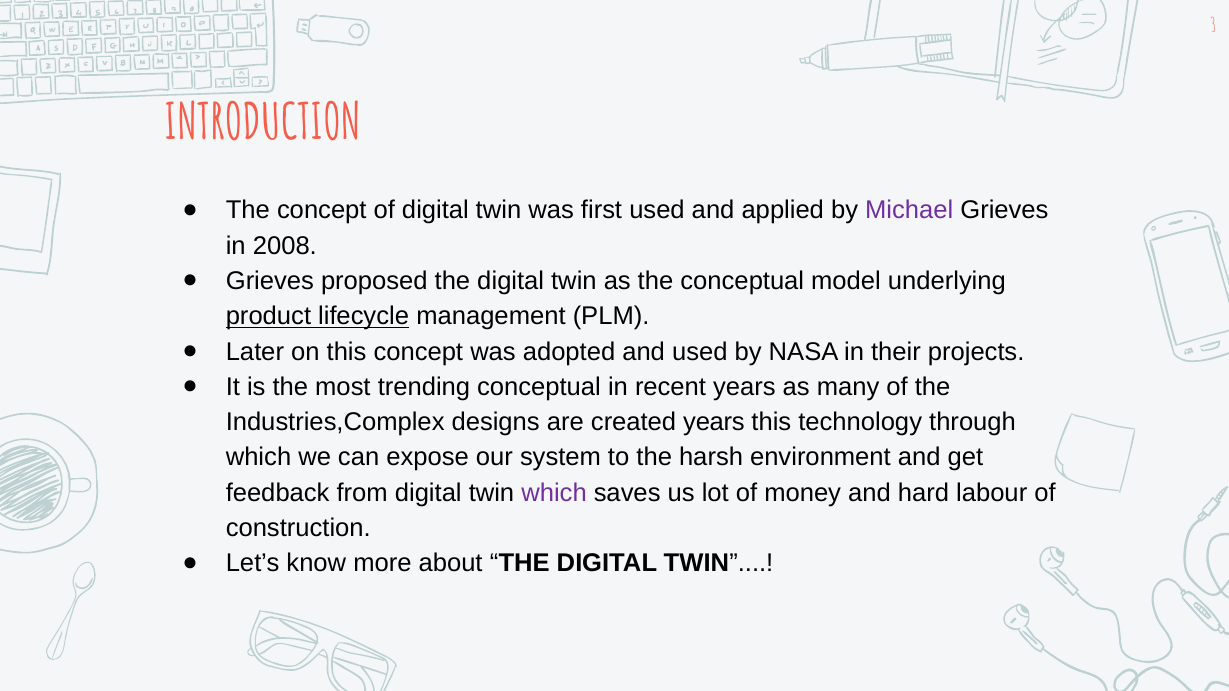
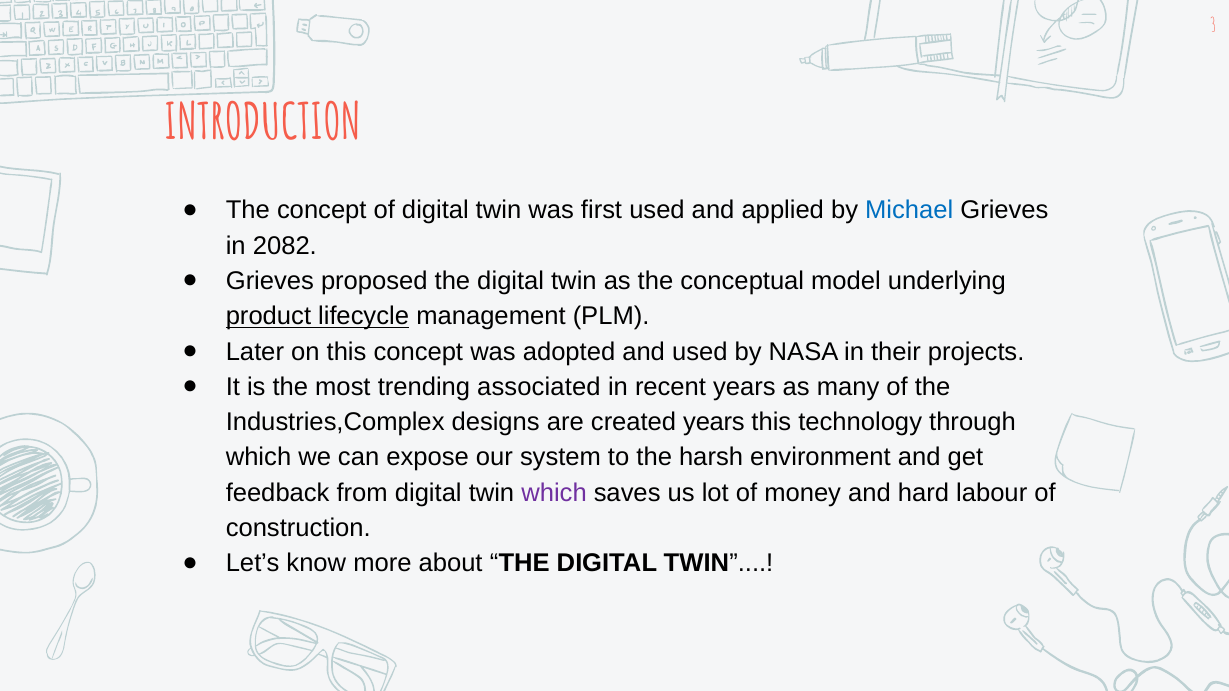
Michael colour: purple -> blue (909, 211)
2008: 2008 -> 2082 (285, 246)
trending conceptual: conceptual -> associated (539, 387)
